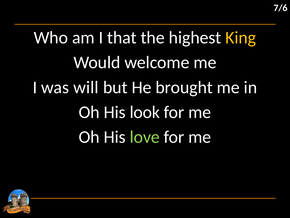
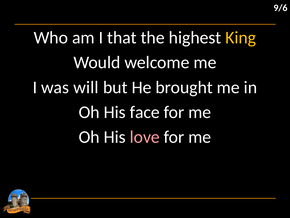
7/6: 7/6 -> 9/6 (280, 8)
look: look -> face (145, 112)
love colour: light green -> pink (145, 137)
